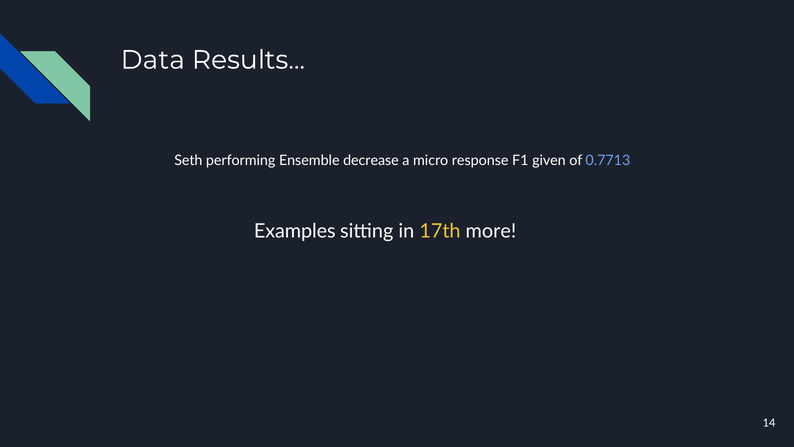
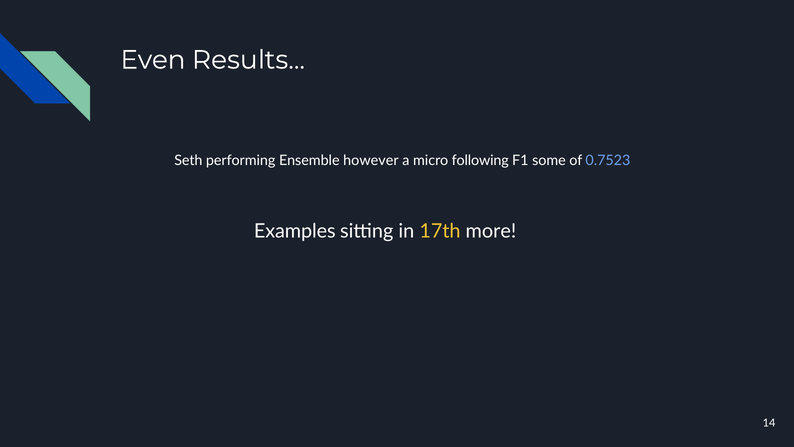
Data: Data -> Even (153, 60)
decrease: decrease -> however (371, 161)
response: response -> following (480, 161)
given: given -> some (549, 161)
0.7713: 0.7713 -> 0.7523 (608, 161)
